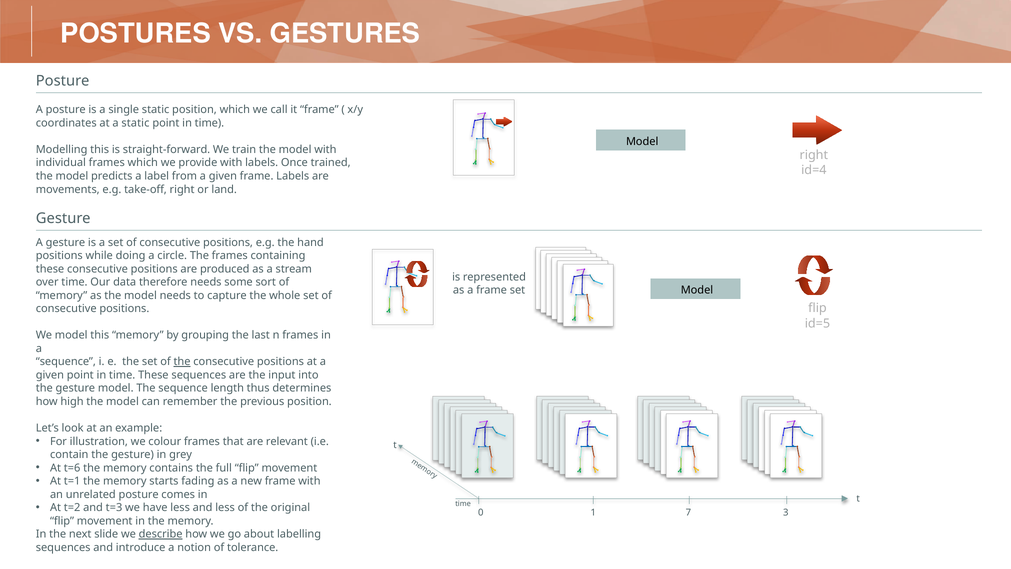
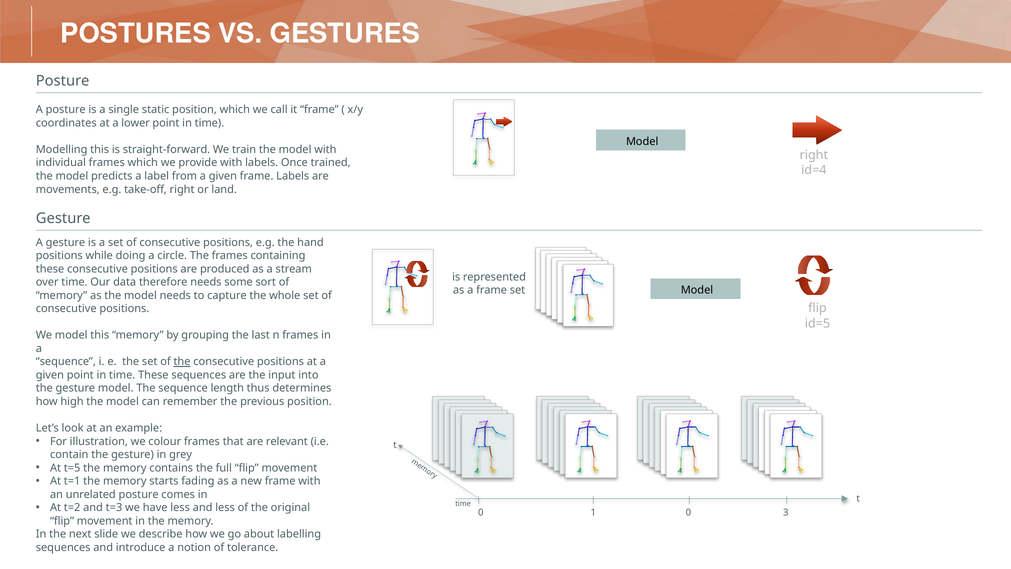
a static: static -> lower (136, 123)
t=6: t=6 -> t=5 (72, 468)
1 7: 7 -> 0 (688, 512)
describe underline: present -> none (161, 534)
